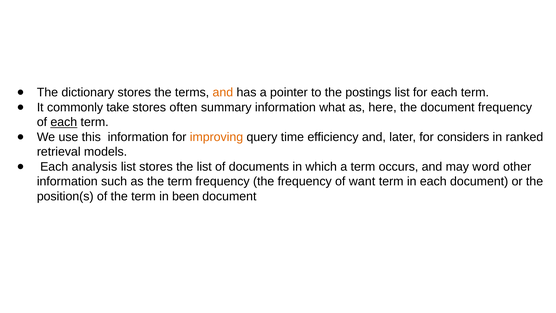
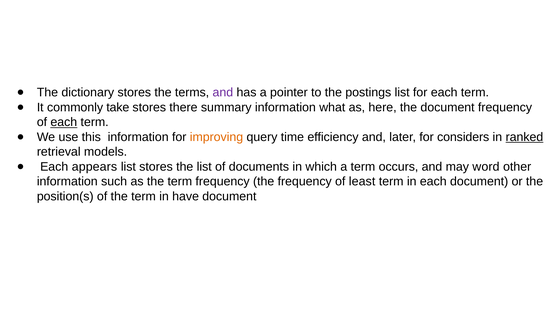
and colour: orange -> purple (223, 93)
often: often -> there (183, 107)
ranked underline: none -> present (524, 137)
analysis: analysis -> appears (94, 167)
want: want -> least (362, 181)
been: been -> have (186, 196)
